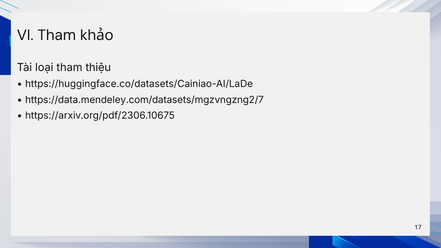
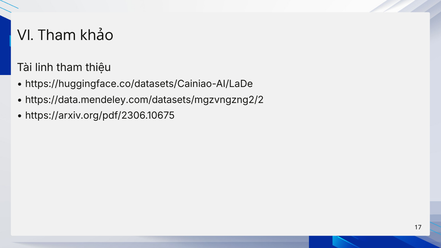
loại: loại -> linh (44, 68)
https://data.mendeley.com/datasets/mgzvngzng2/7: https://data.mendeley.com/datasets/mgzvngzng2/7 -> https://data.mendeley.com/datasets/mgzvngzng2/2 (144, 100)
